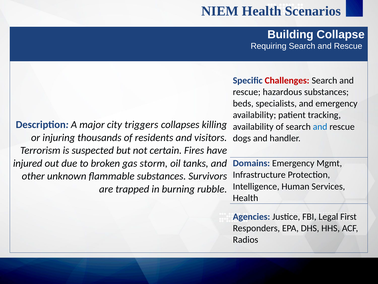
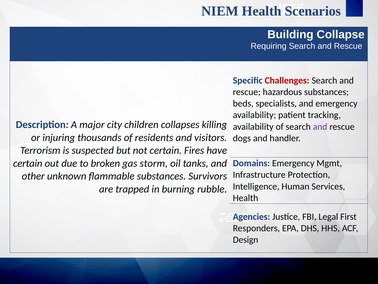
triggers: triggers -> children (141, 125)
and colour: blue -> purple (320, 126)
injured: injured -> certain (28, 163)
Radios: Radios -> Design (246, 239)
